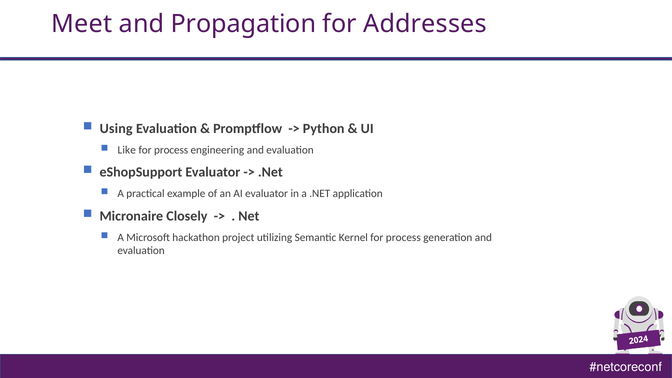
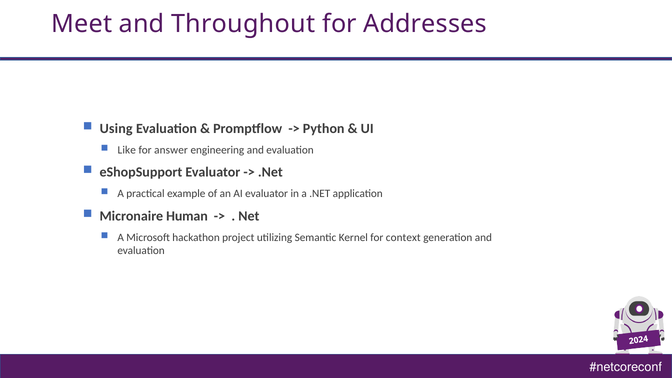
Propagation: Propagation -> Throughout (243, 24)
process: process -> answer (171, 150)
Closely: Closely -> Human (187, 216)
Kernel for process: process -> context (403, 237)
